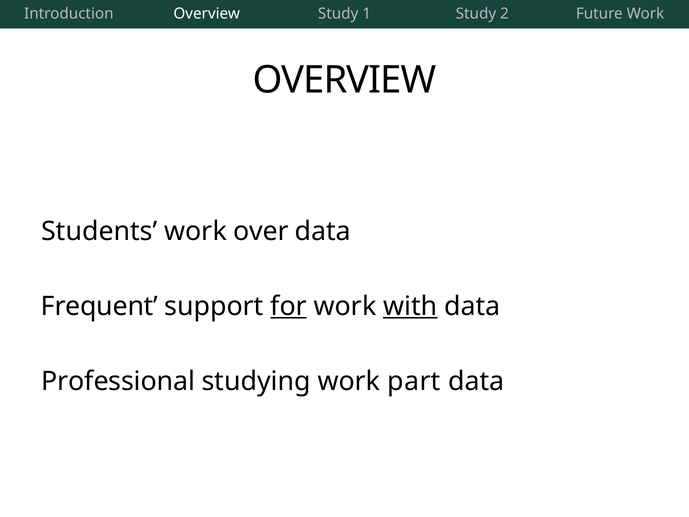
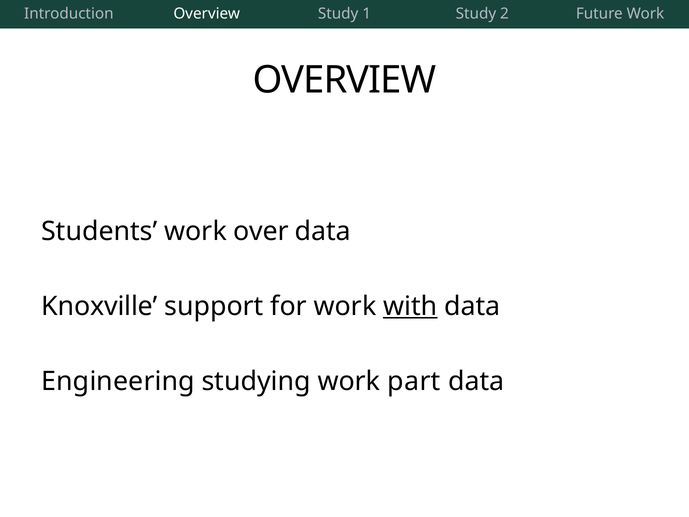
Frequent: Frequent -> Knoxville (99, 306)
for underline: present -> none (289, 306)
Professional: Professional -> Engineering (118, 381)
